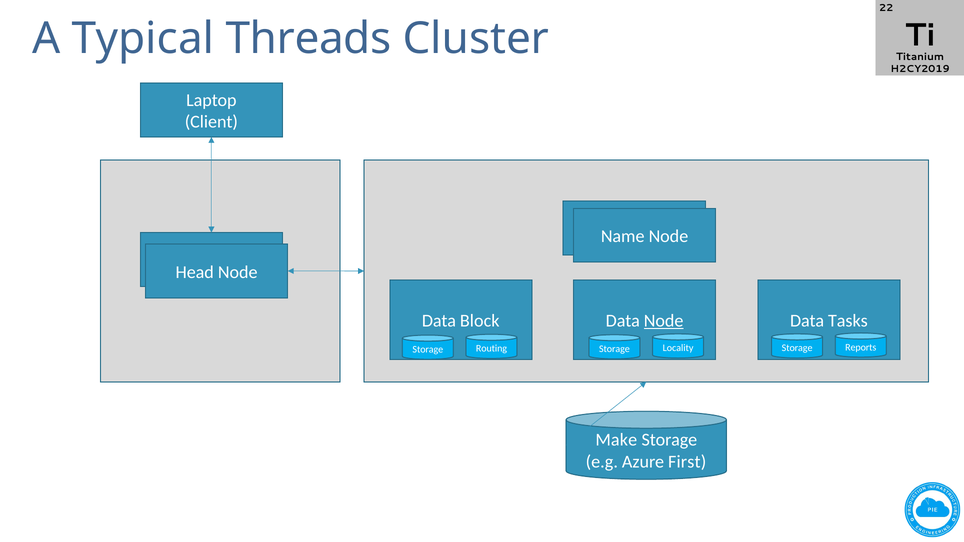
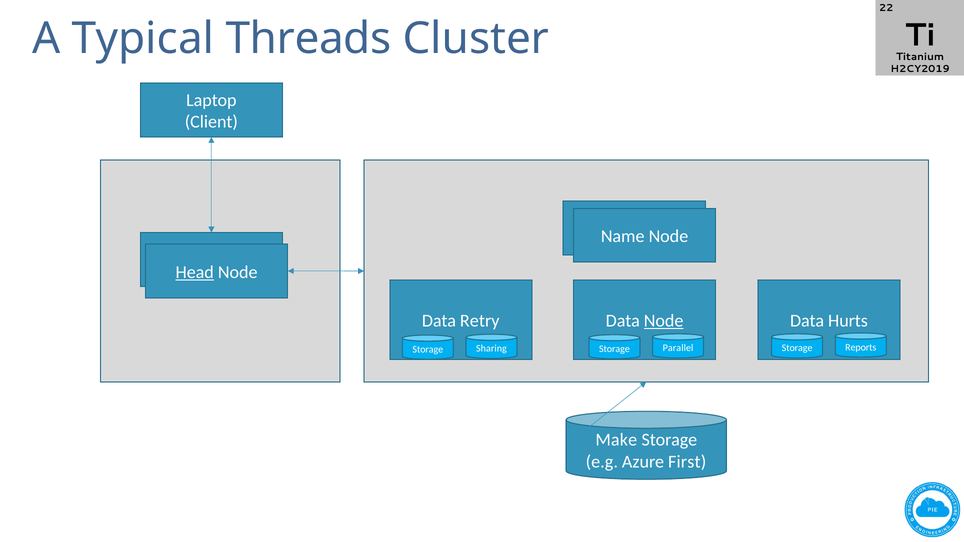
Head underline: none -> present (195, 272)
Block: Block -> Retry (480, 321)
Tasks: Tasks -> Hurts (848, 321)
Routing: Routing -> Sharing (491, 349)
Locality: Locality -> Parallel (678, 348)
